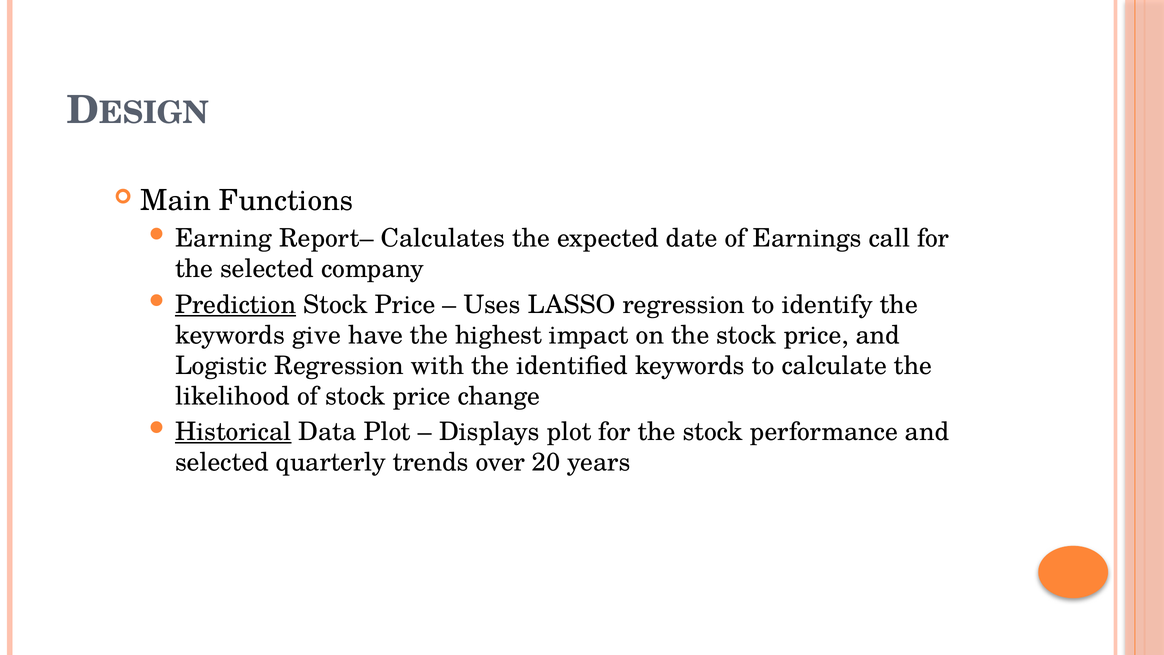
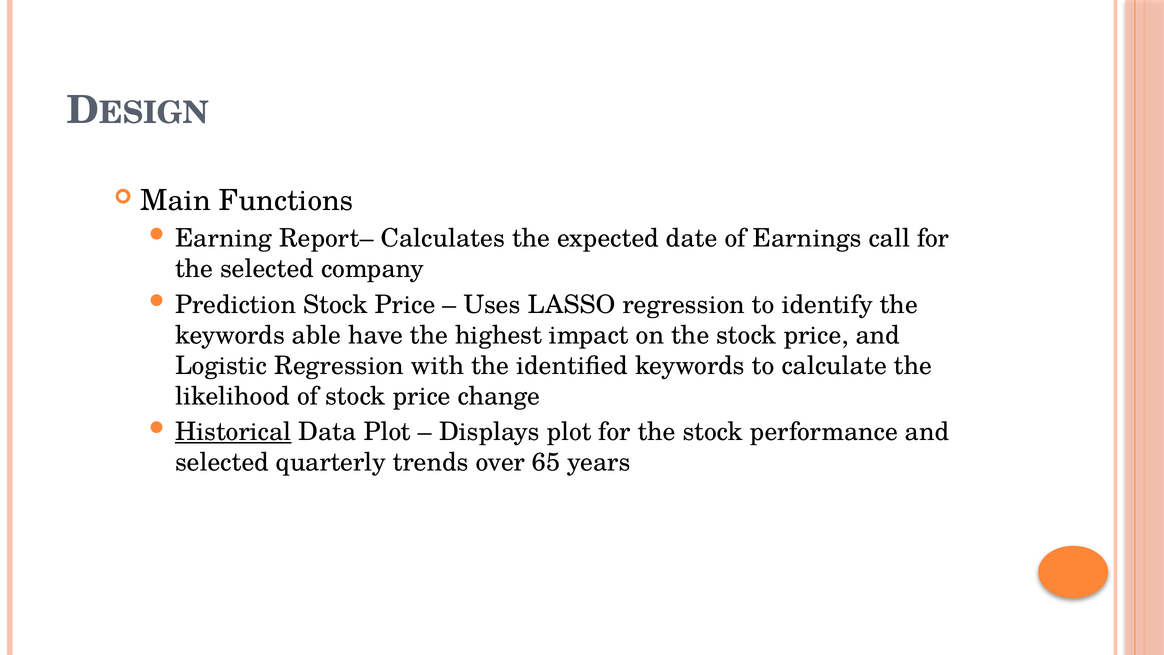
Prediction underline: present -> none (236, 304)
give: give -> able (317, 335)
20: 20 -> 65 (546, 462)
